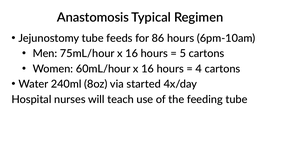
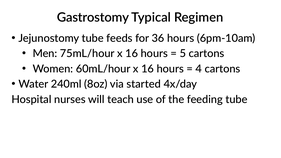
Anastomosis: Anastomosis -> Gastrostomy (93, 17)
86: 86 -> 36 (158, 38)
